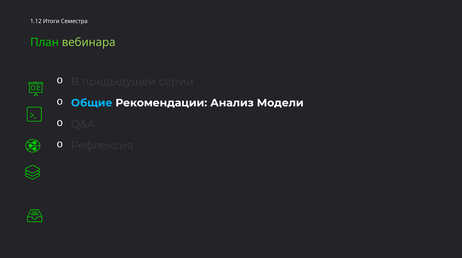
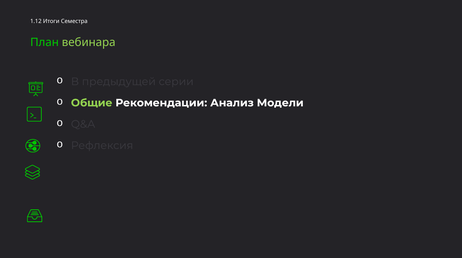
Общие colour: light blue -> light green (92, 103)
